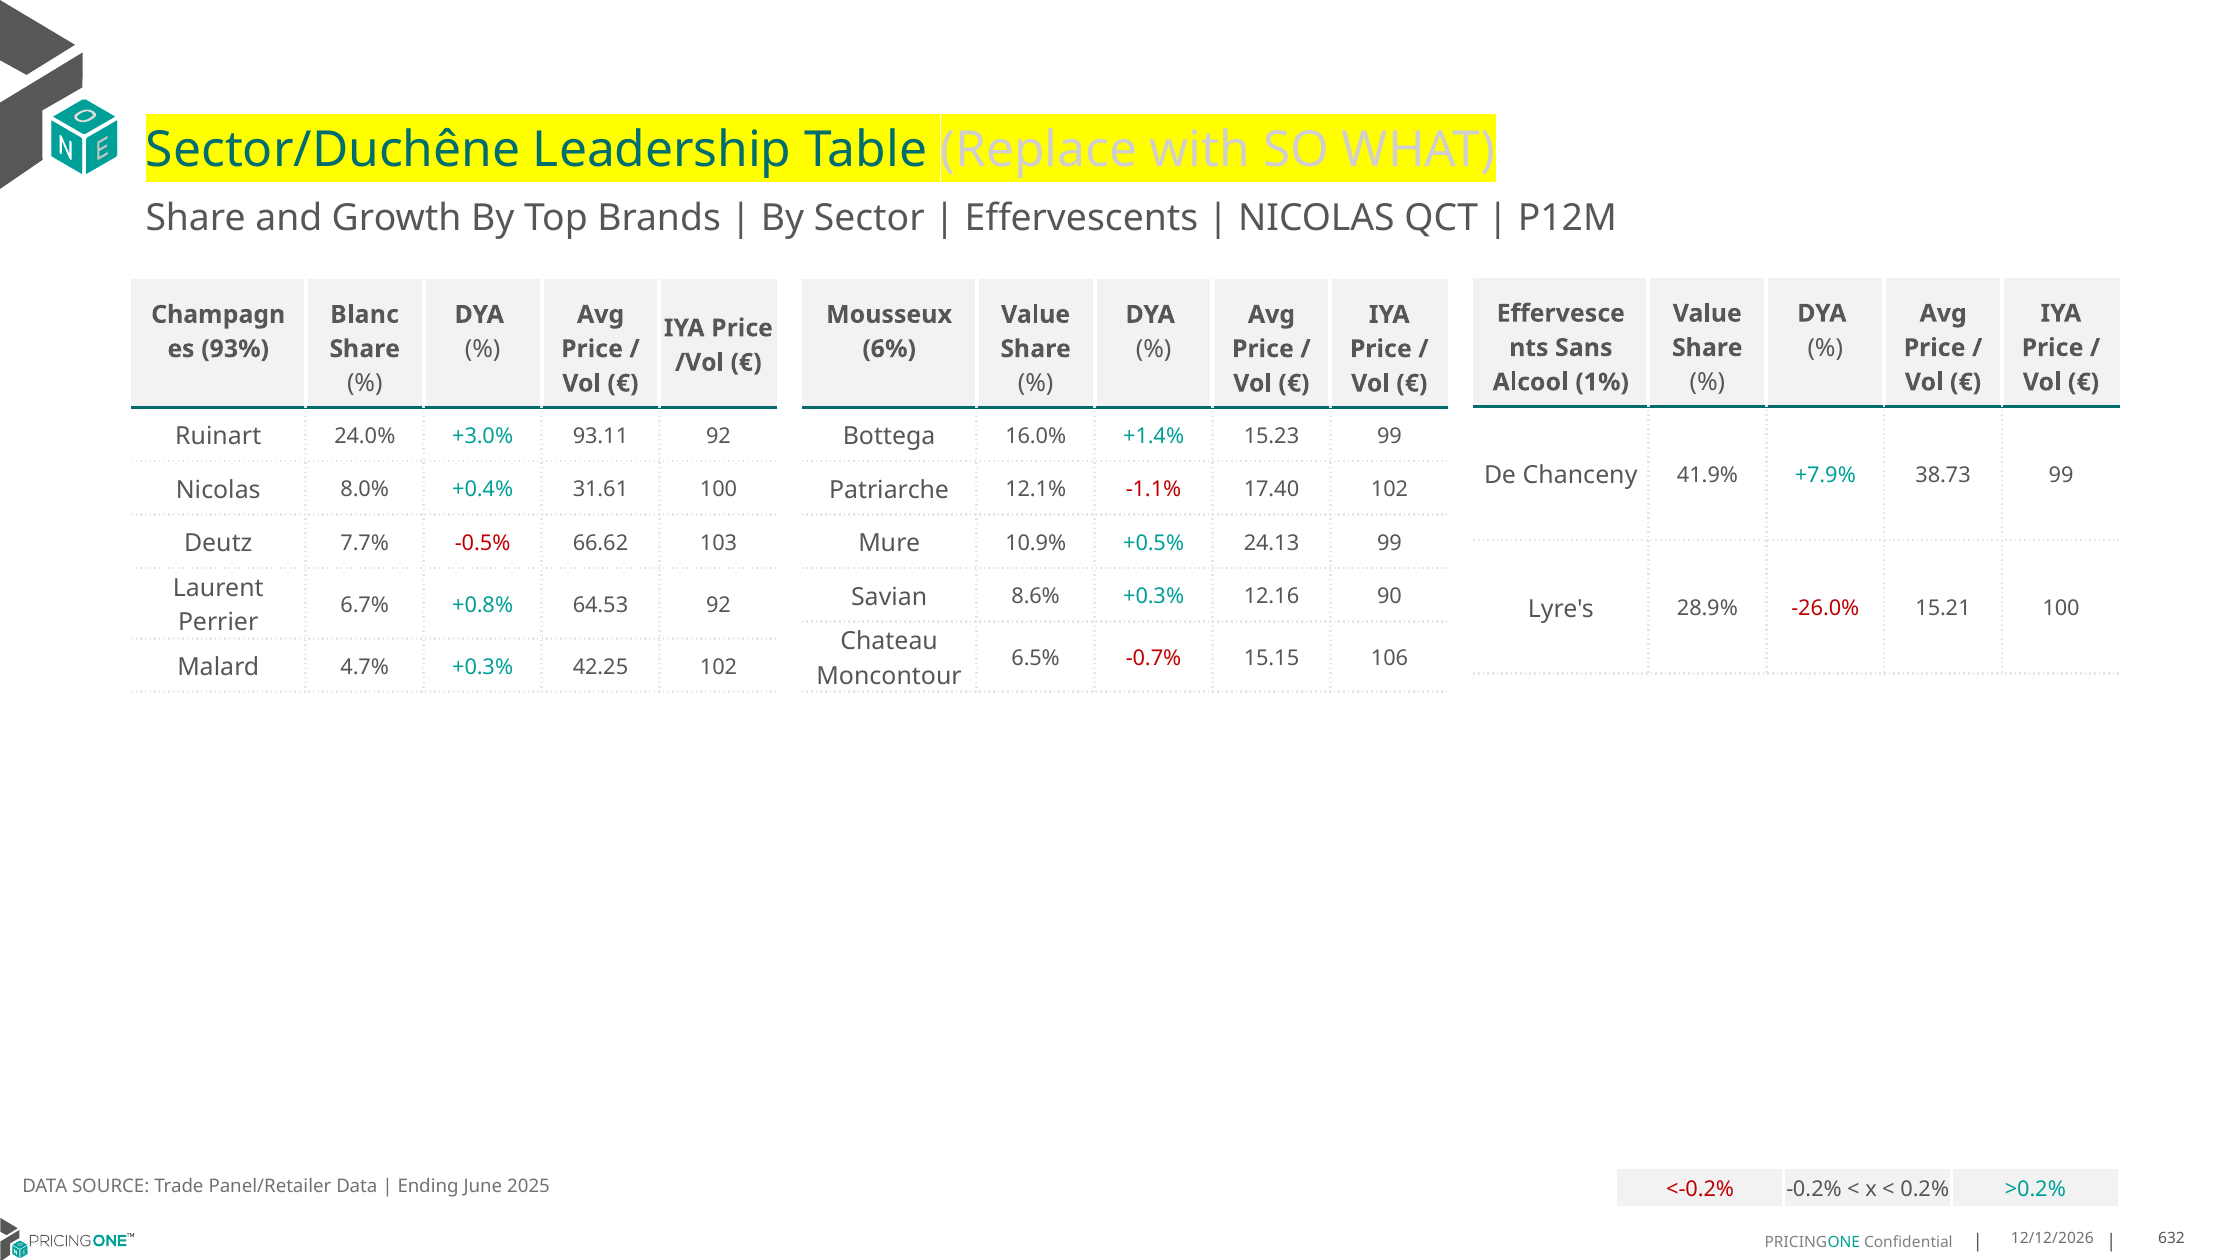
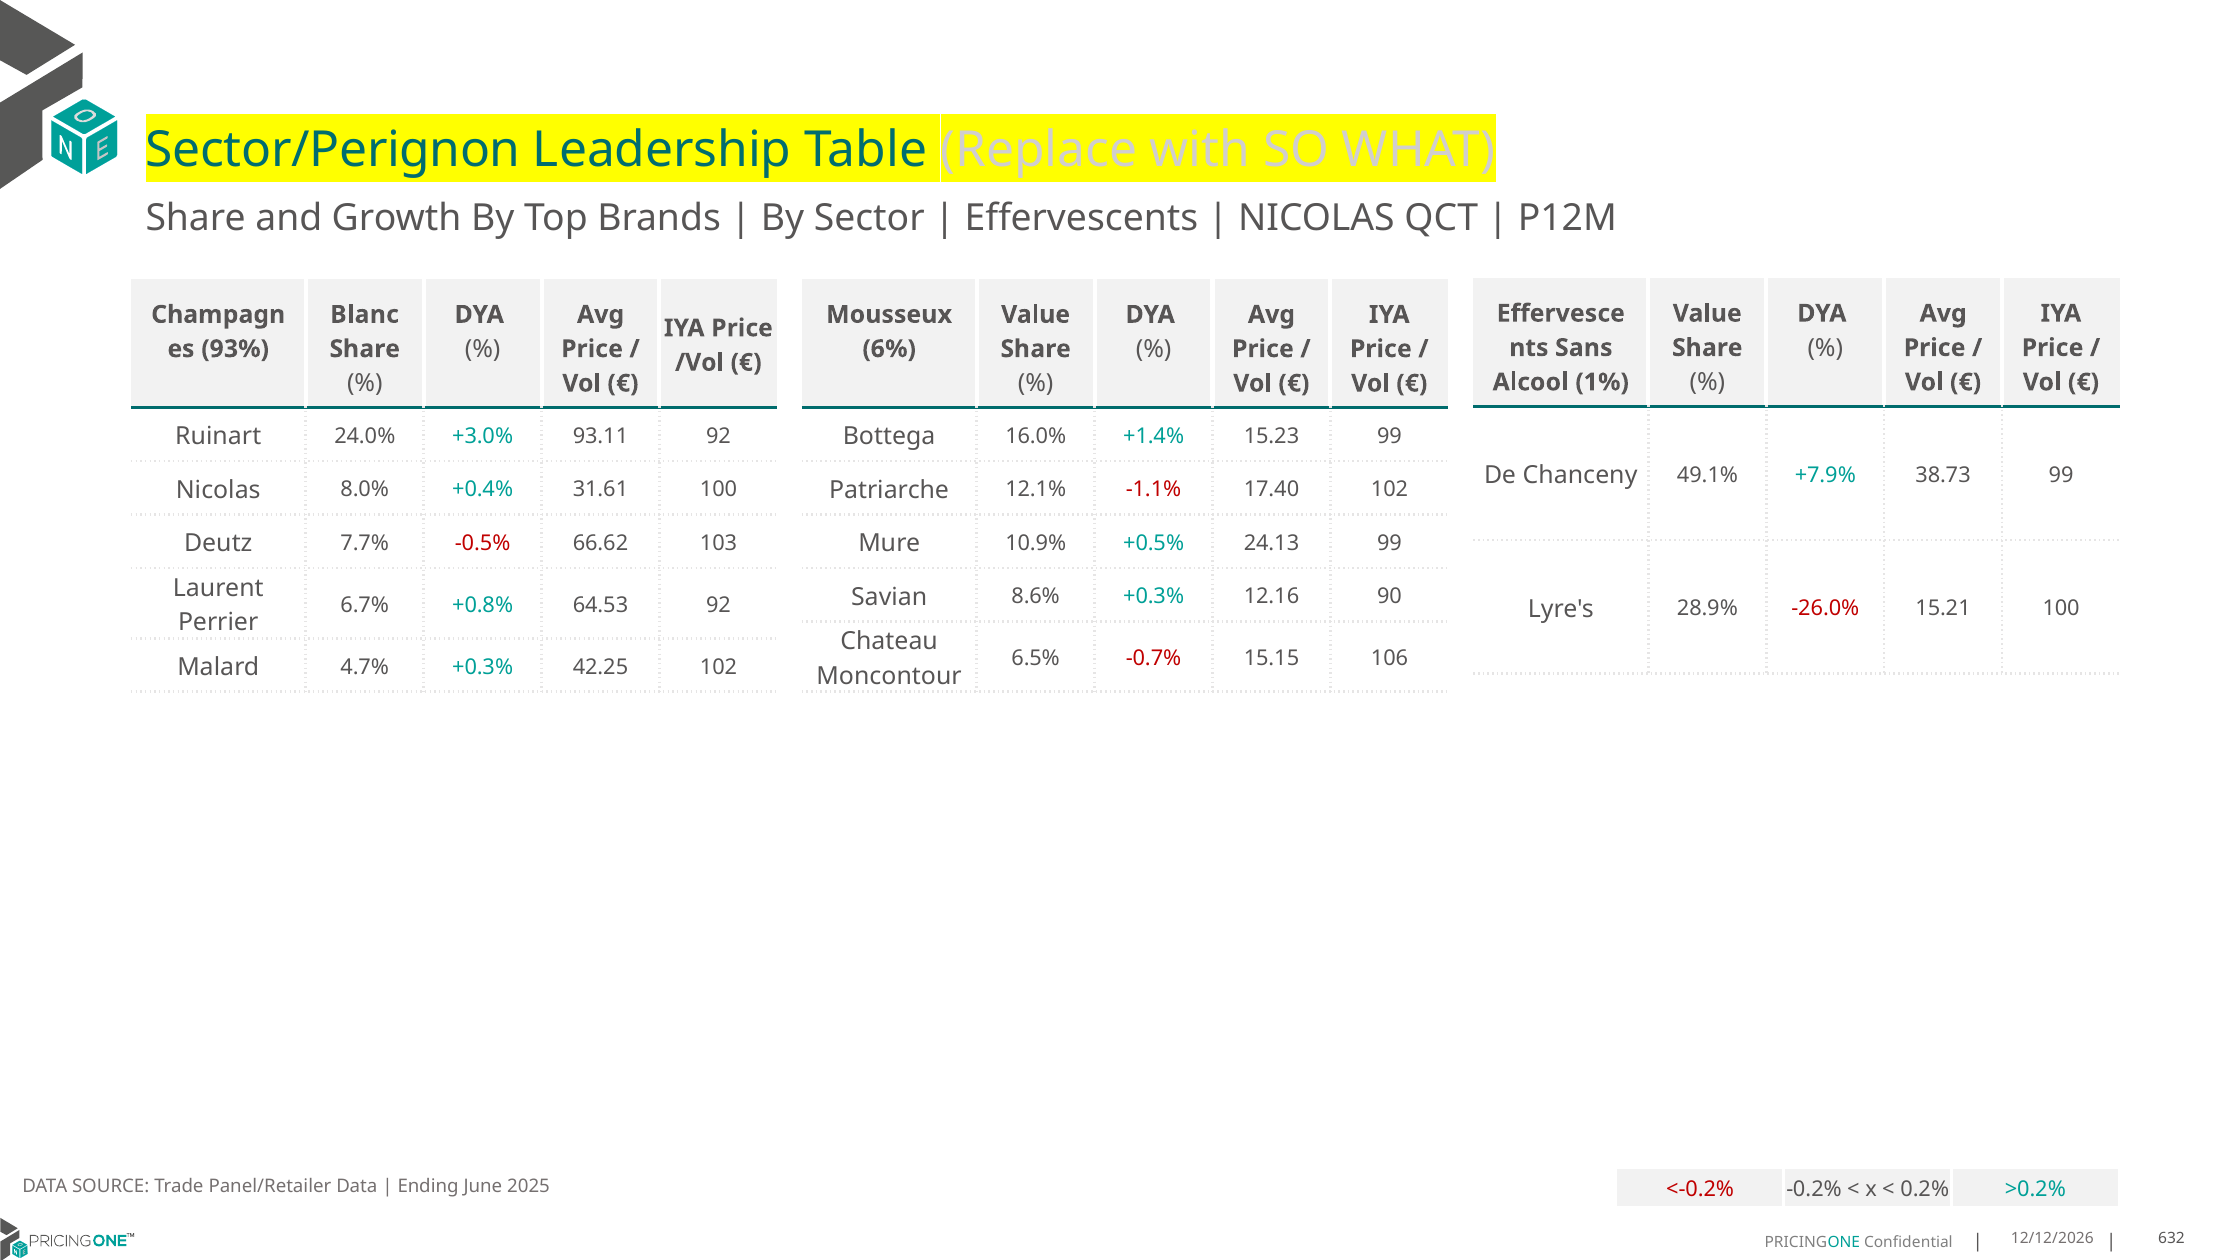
Sector/Duchêne: Sector/Duchêne -> Sector/Perignon (333, 151)
41.9%: 41.9% -> 49.1% (1707, 475)
